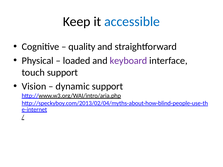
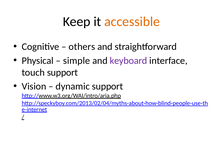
accessible colour: blue -> orange (132, 22)
quality: quality -> others (82, 47)
loaded: loaded -> simple (77, 61)
